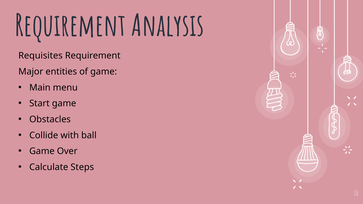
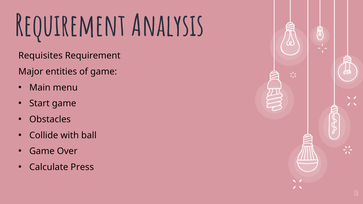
Steps: Steps -> Press (82, 167)
